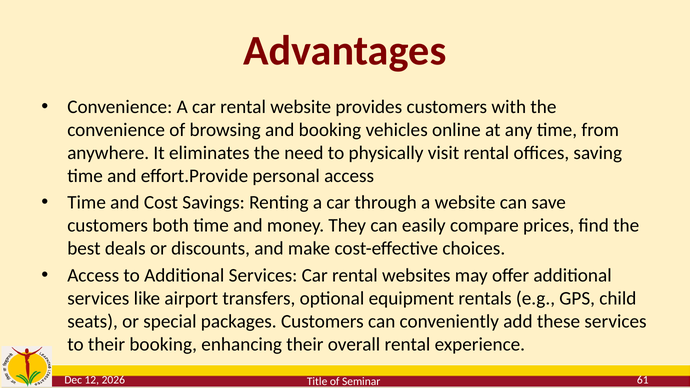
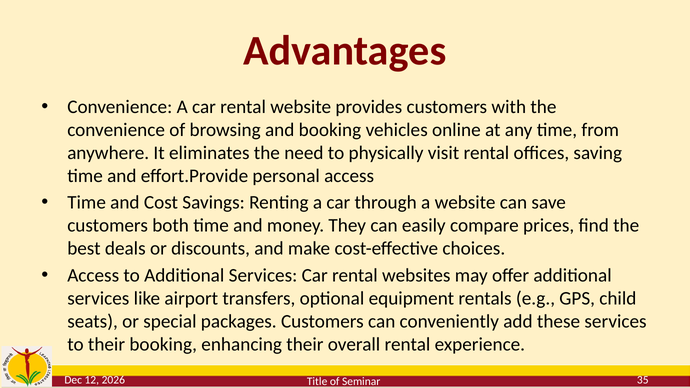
61: 61 -> 35 (643, 380)
